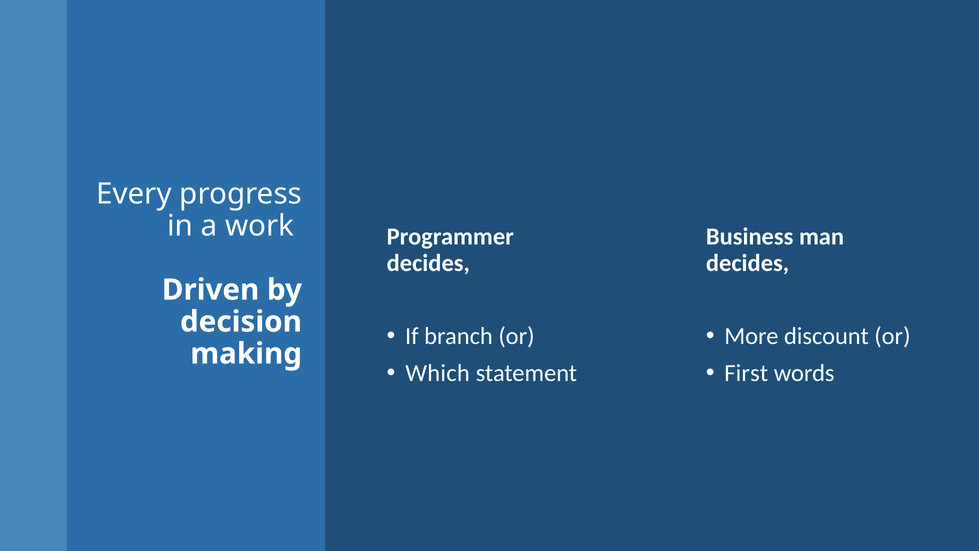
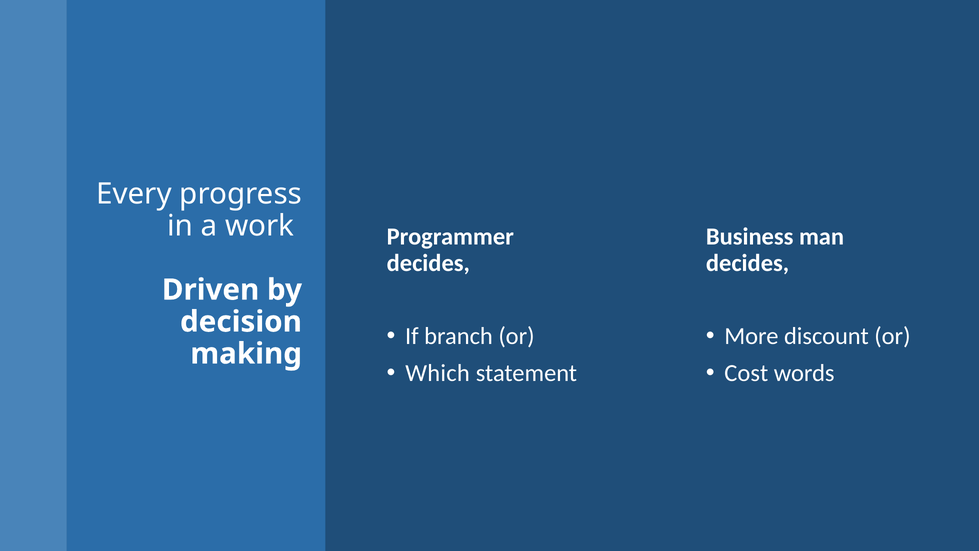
First: First -> Cost (746, 373)
